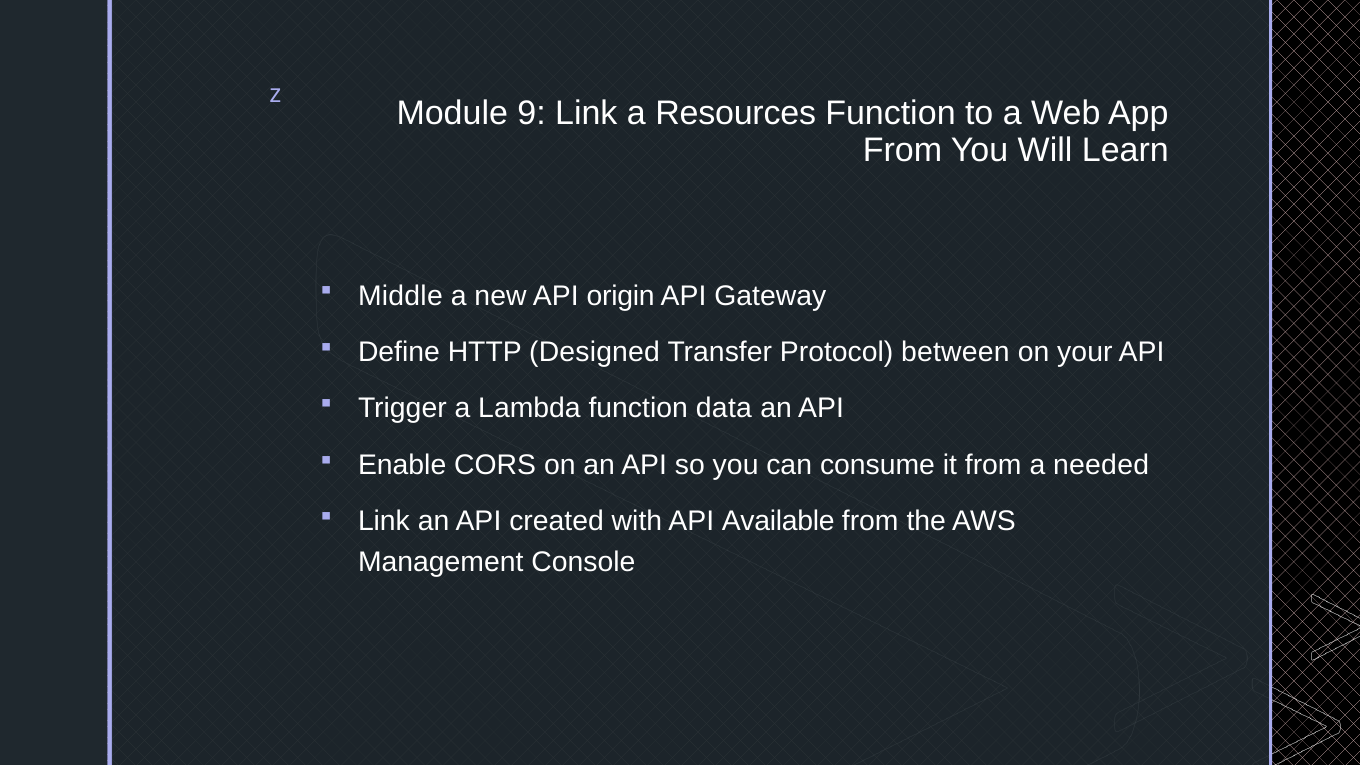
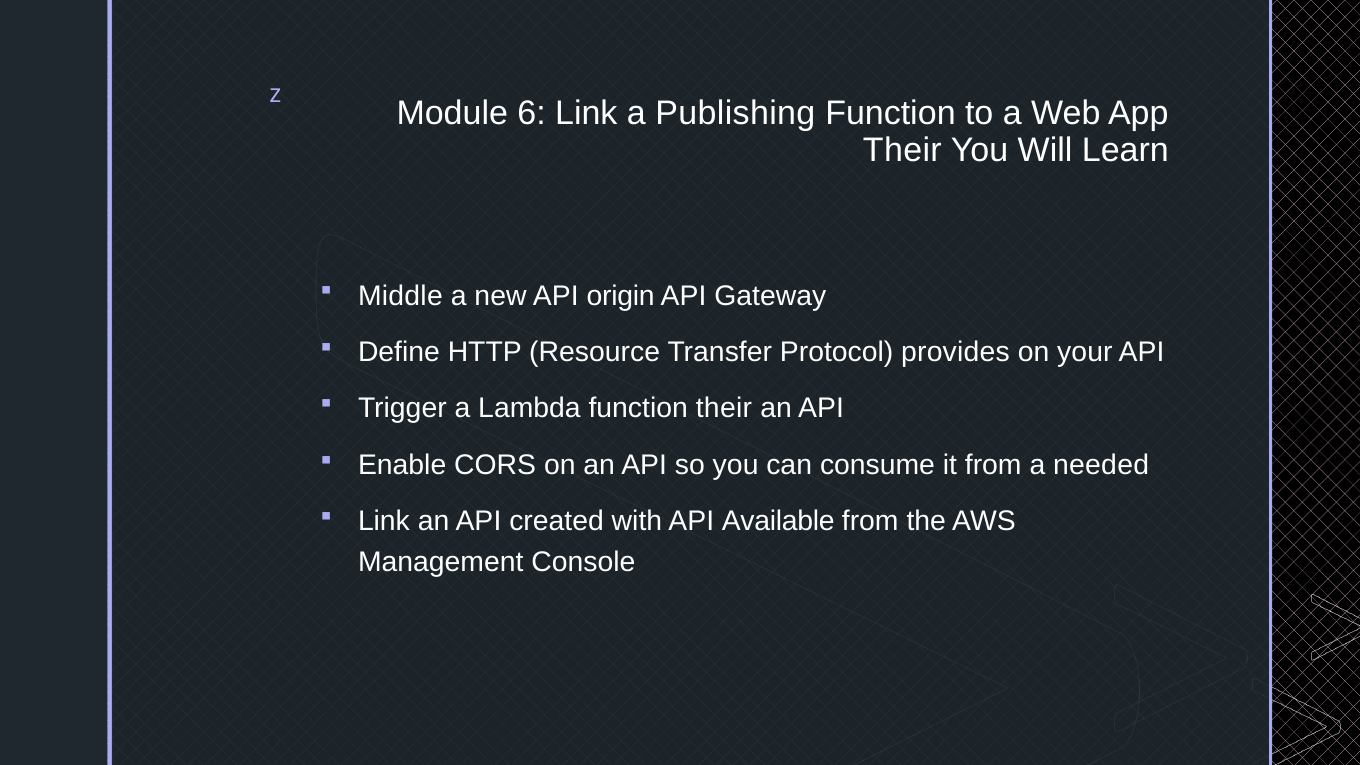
9: 9 -> 6 (532, 113)
Resources: Resources -> Publishing (735, 113)
From: From -> Their (902, 150)
Designed: Designed -> Resource (595, 352)
between: between -> provides (955, 352)
function data: data -> their (724, 409)
